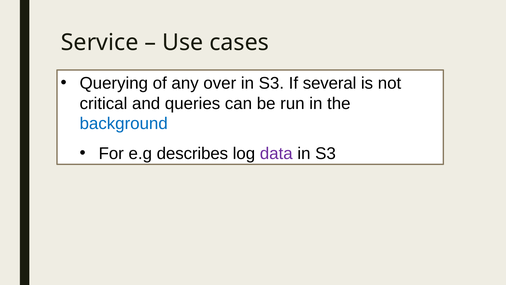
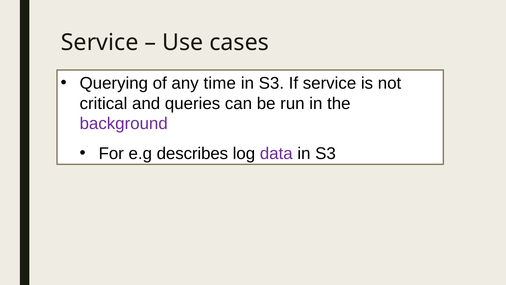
over: over -> time (220, 83)
If several: several -> service (330, 83)
background colour: blue -> purple (124, 124)
